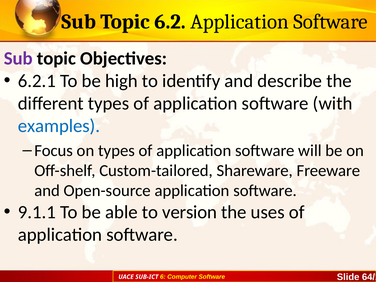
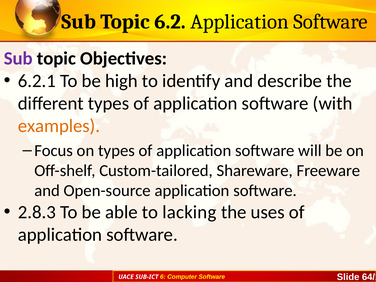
examples colour: blue -> orange (59, 126)
9.1.1: 9.1.1 -> 2.8.3 (37, 212)
version: version -> lacking (189, 212)
